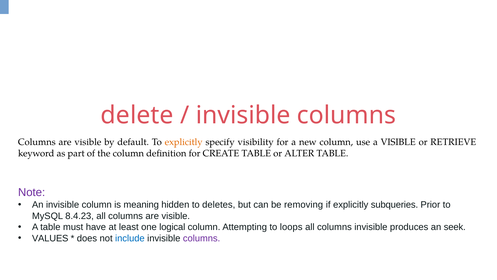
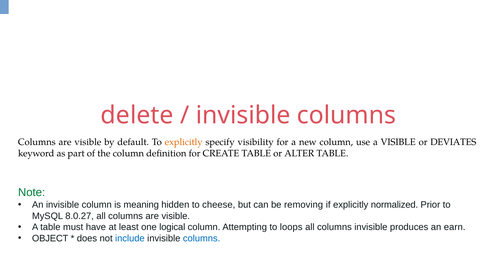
RETRIEVE: RETRIEVE -> DEVIATES (453, 142)
Note colour: purple -> green (32, 192)
deletes: deletes -> cheese (219, 204)
subqueries: subqueries -> normalized (394, 204)
8.4.23: 8.4.23 -> 8.0.27 (80, 216)
seek: seek -> earn (455, 227)
VALUES: VALUES -> OBJECT (50, 238)
columns colour: purple -> blue (202, 238)
